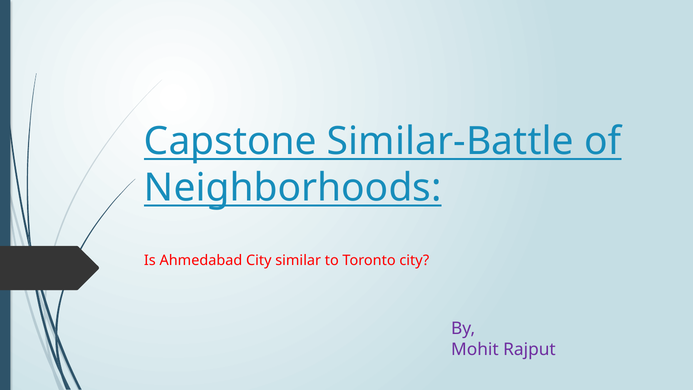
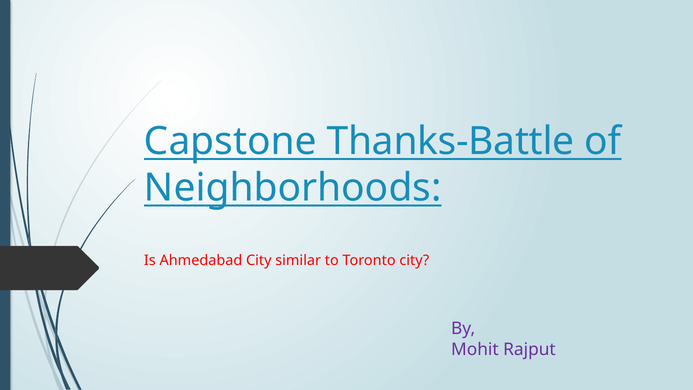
Similar-Battle: Similar-Battle -> Thanks-Battle (451, 141)
